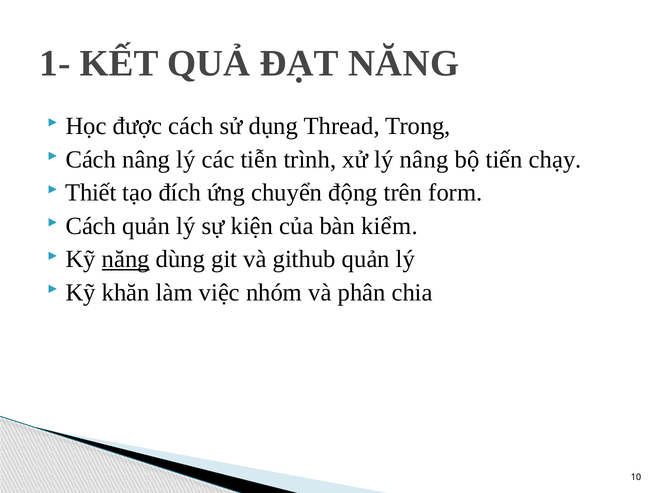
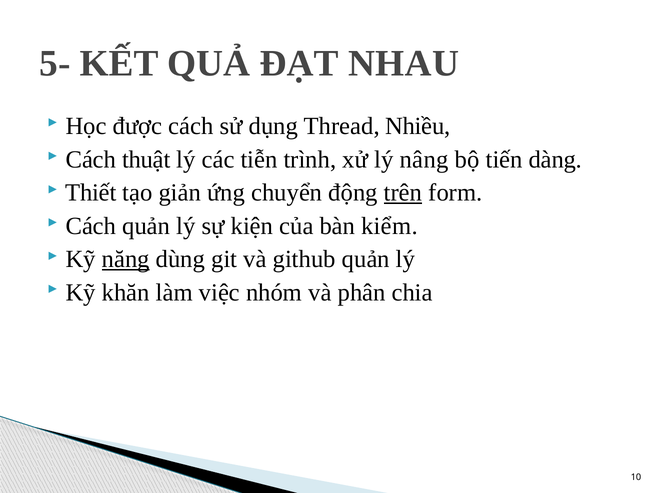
1-: 1- -> 5- (55, 63)
ĐẠT NĂNG: NĂNG -> NHAU (404, 63)
Trong: Trong -> Nhiều (418, 126)
Cách nâng: nâng -> thuật (146, 159)
chạy: chạy -> dàng (555, 159)
đích: đích -> giản (180, 193)
trên underline: none -> present (403, 193)
